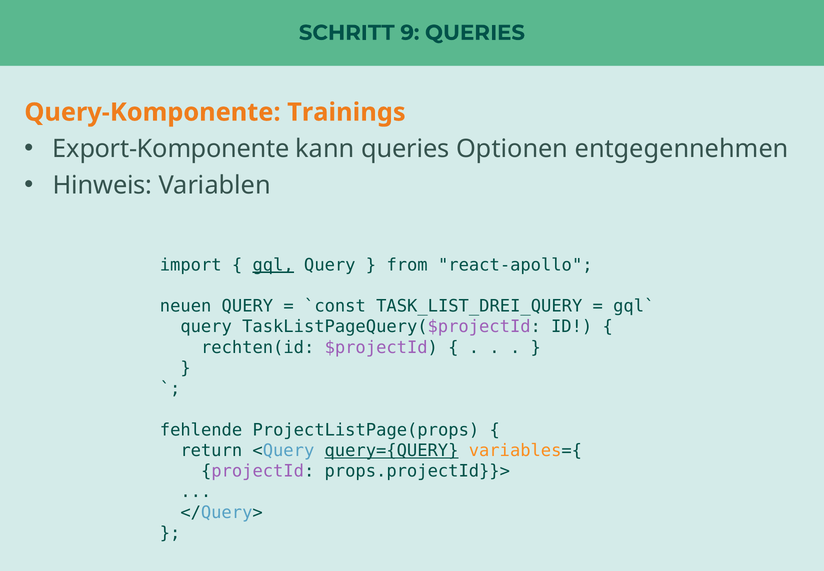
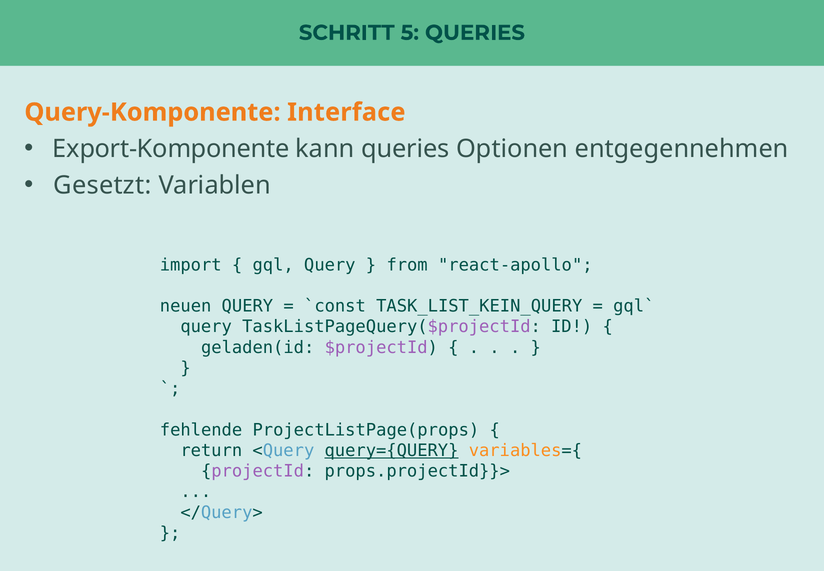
9: 9 -> 5 (410, 33)
Trainings: Trainings -> Interface (346, 112)
Hinweis: Hinweis -> Gesetzt (102, 185)
gql underline: present -> none (273, 265)
TASK_LIST_DREI_QUERY: TASK_LIST_DREI_QUERY -> TASK_LIST_KEIN_QUERY (479, 306)
rechten(id: rechten(id -> geladen(id (258, 347)
